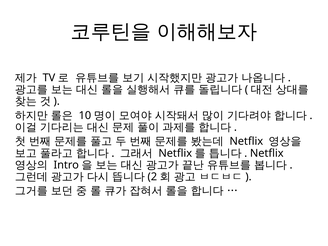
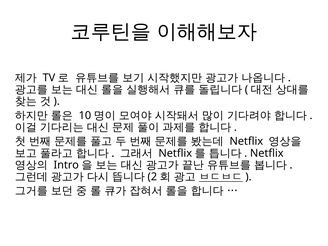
ㅂㄷㅂㄷ underline: none -> present (221, 177)
